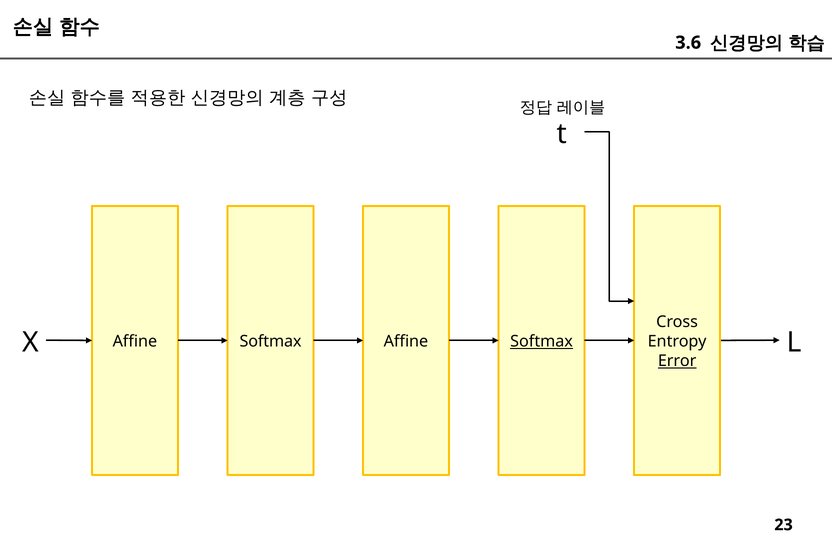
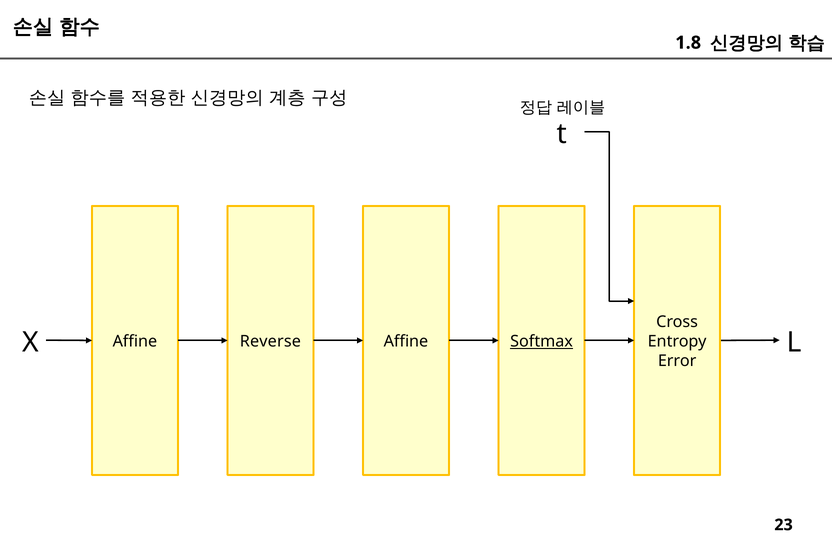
3.6: 3.6 -> 1.8 (688, 43)
Affine Softmax: Softmax -> Reverse (270, 341)
Error underline: present -> none (677, 361)
